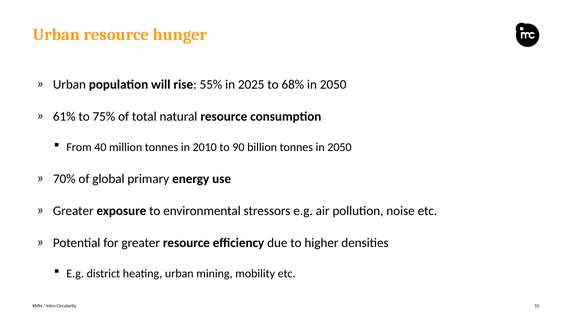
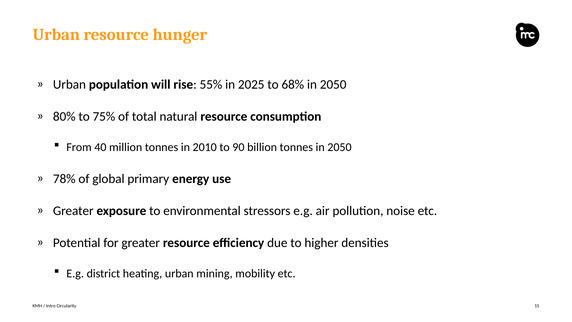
61%: 61% -> 80% (64, 116)
70%: 70% -> 78% (64, 179)
